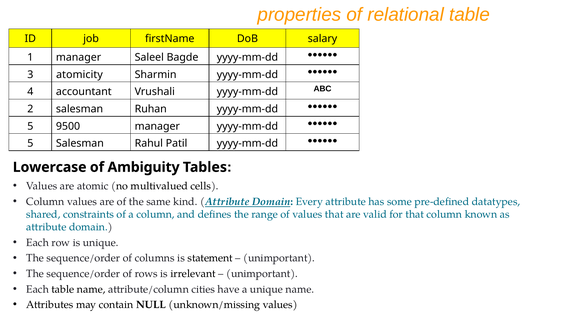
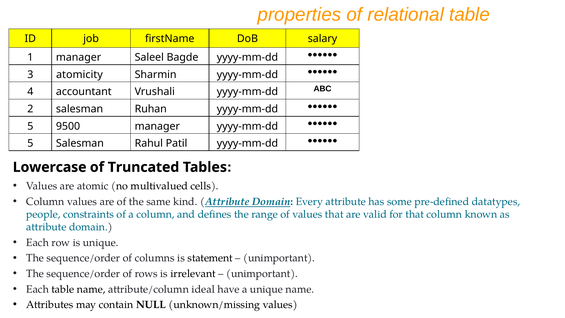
Ambiguity: Ambiguity -> Truncated (144, 167)
shared: shared -> people (43, 214)
cities: cities -> ideal (203, 289)
